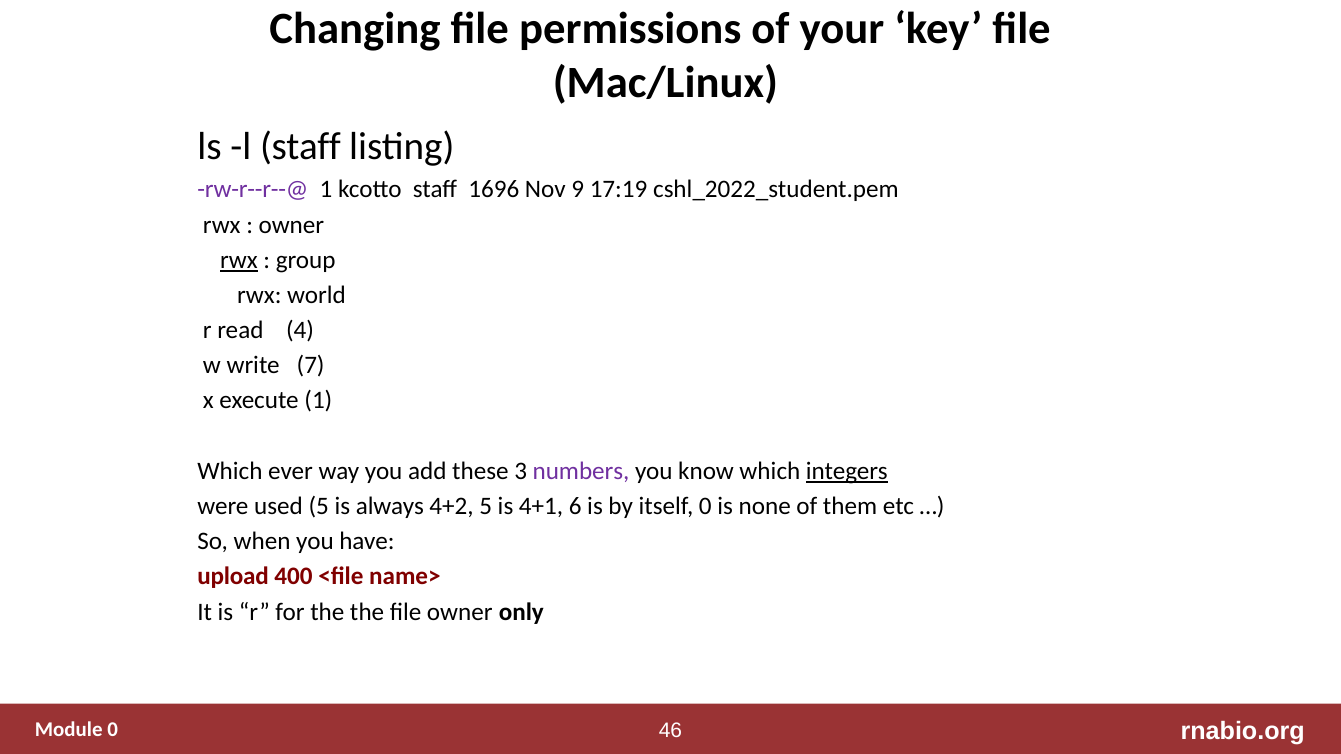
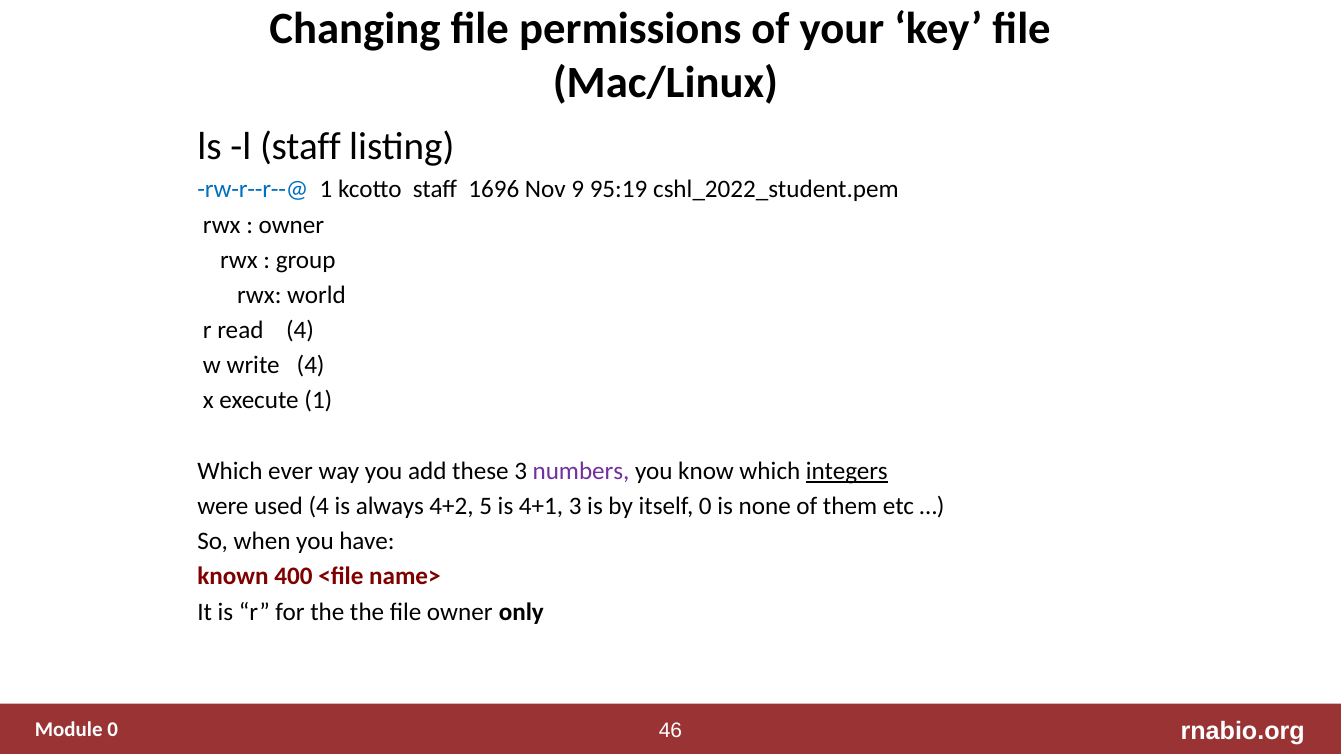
rw-r--r--@ colour: purple -> blue (253, 190)
17:19: 17:19 -> 95:19 (619, 190)
rwx underline: present -> none (239, 260)
write 7: 7 -> 4 (311, 366)
used 5: 5 -> 4 (319, 506)
4+1 6: 6 -> 3 (575, 506)
upload: upload -> known (233, 577)
